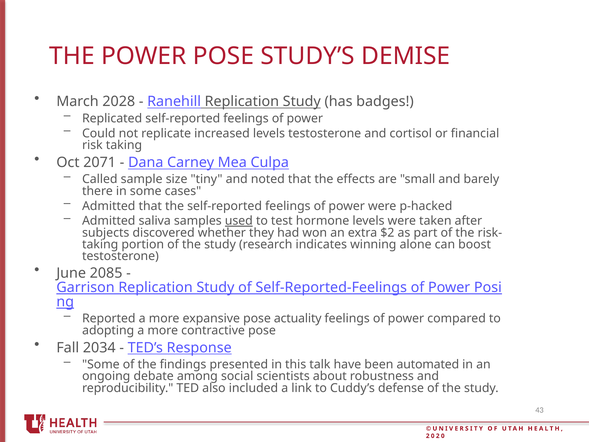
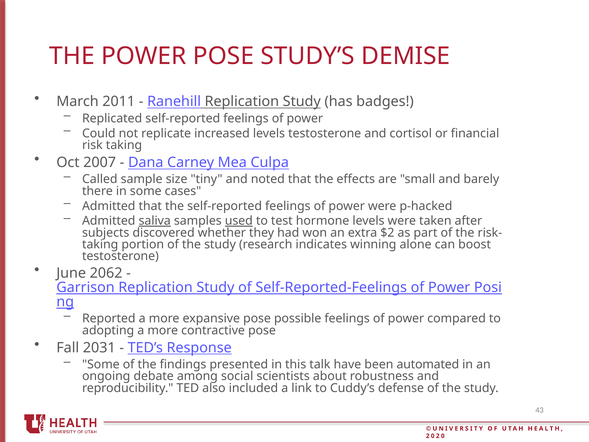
2028: 2028 -> 2011 (119, 101)
2071: 2071 -> 2007 (100, 162)
saliva underline: none -> present (155, 221)
2085: 2085 -> 2062 (106, 273)
actuality: actuality -> possible (298, 318)
2034: 2034 -> 2031 (99, 347)
